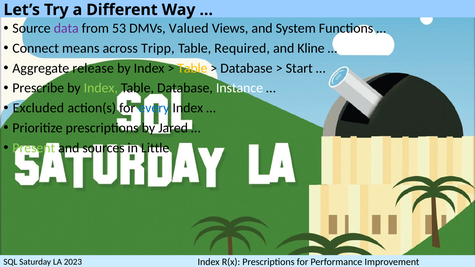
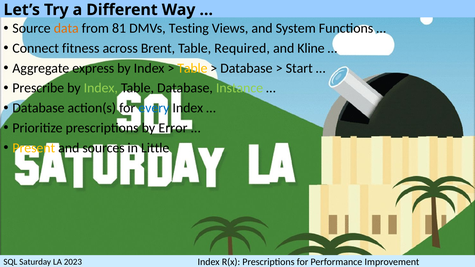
data colour: purple -> orange (66, 28)
53: 53 -> 81 (119, 28)
Valued: Valued -> Testing (189, 28)
means: means -> fitness (81, 48)
Tripp: Tripp -> Brent (158, 48)
release: release -> express (93, 68)
Instance colour: white -> light green (240, 88)
Excluded: Excluded -> Database (38, 108)
Jared: Jared -> Error (173, 128)
Present colour: light green -> yellow (34, 148)
